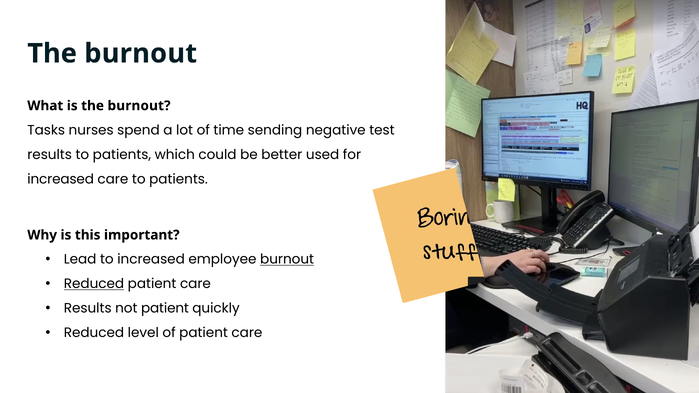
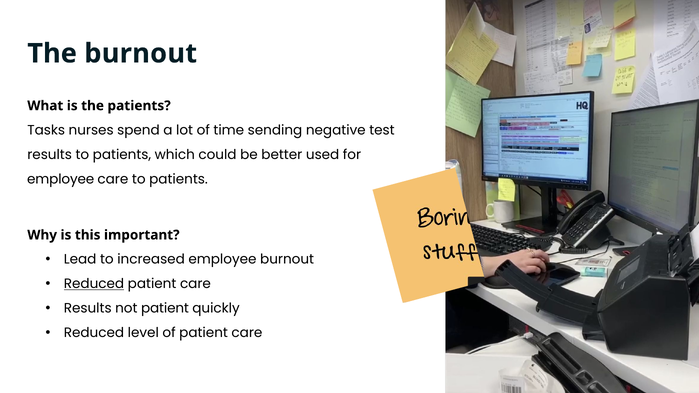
is the burnout: burnout -> patients (139, 106)
increased: increased -> employee (61, 179)
burnout underline: present -> none (287, 260)
